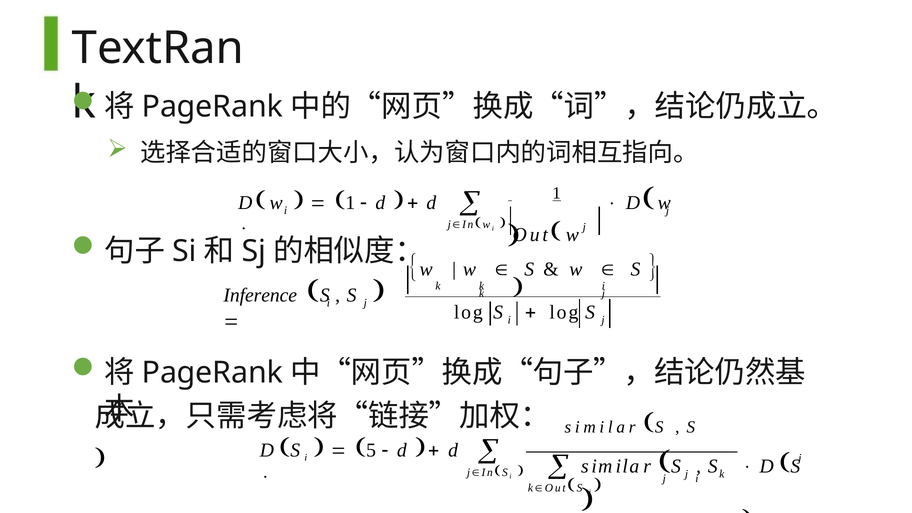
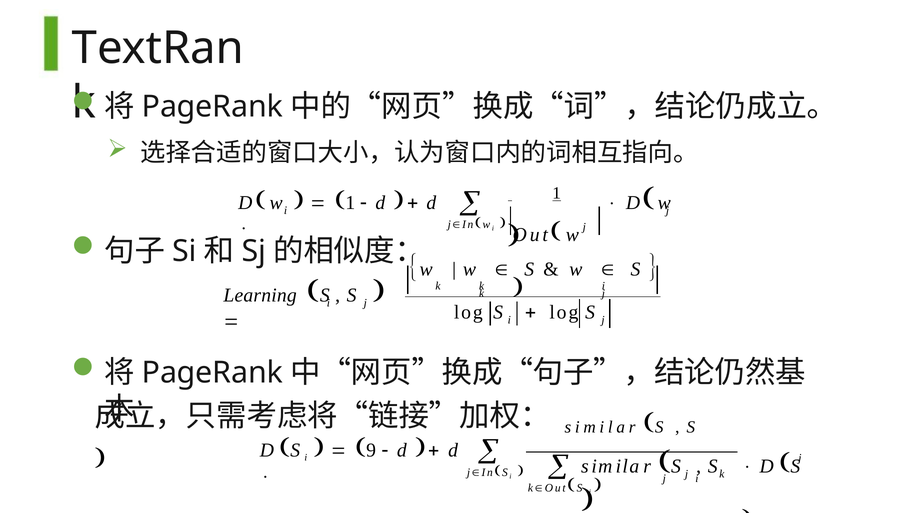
Inference: Inference -> Learning (260, 295)
5: 5 -> 9 (371, 450)
